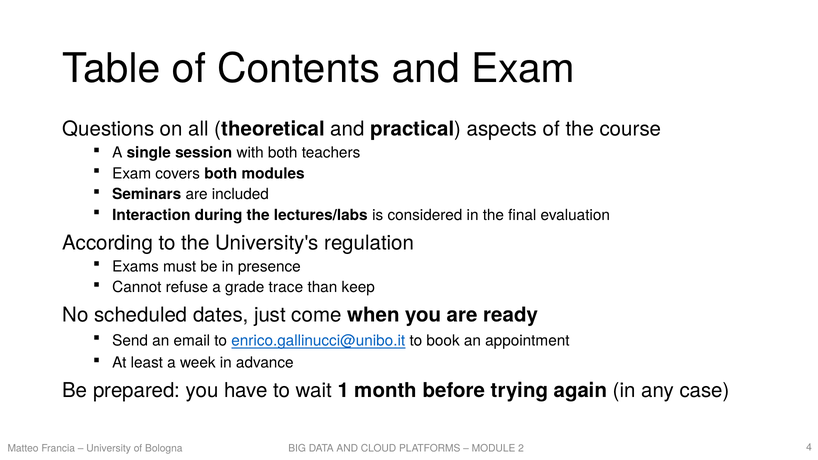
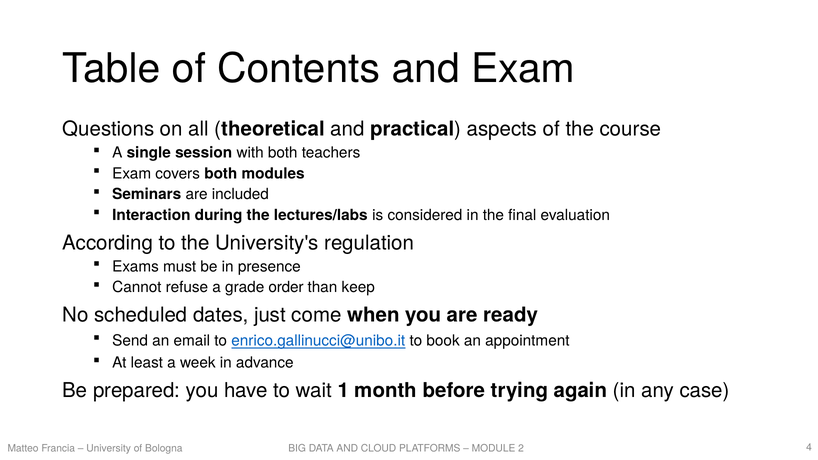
trace: trace -> order (286, 287)
